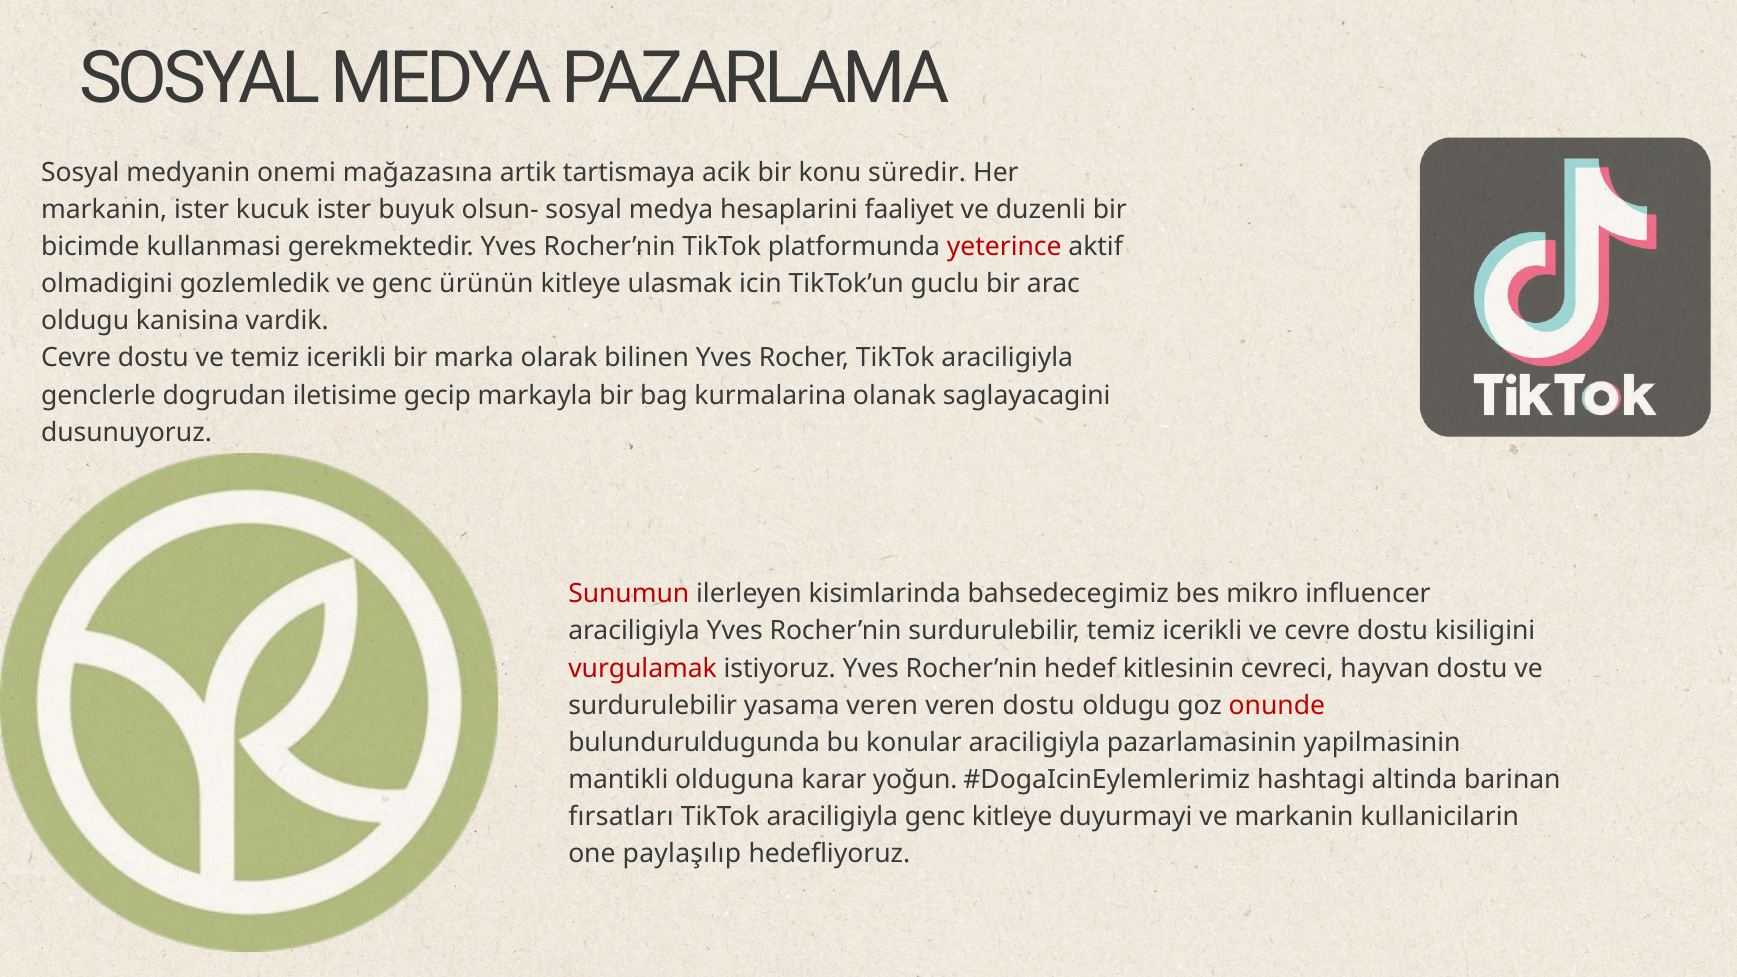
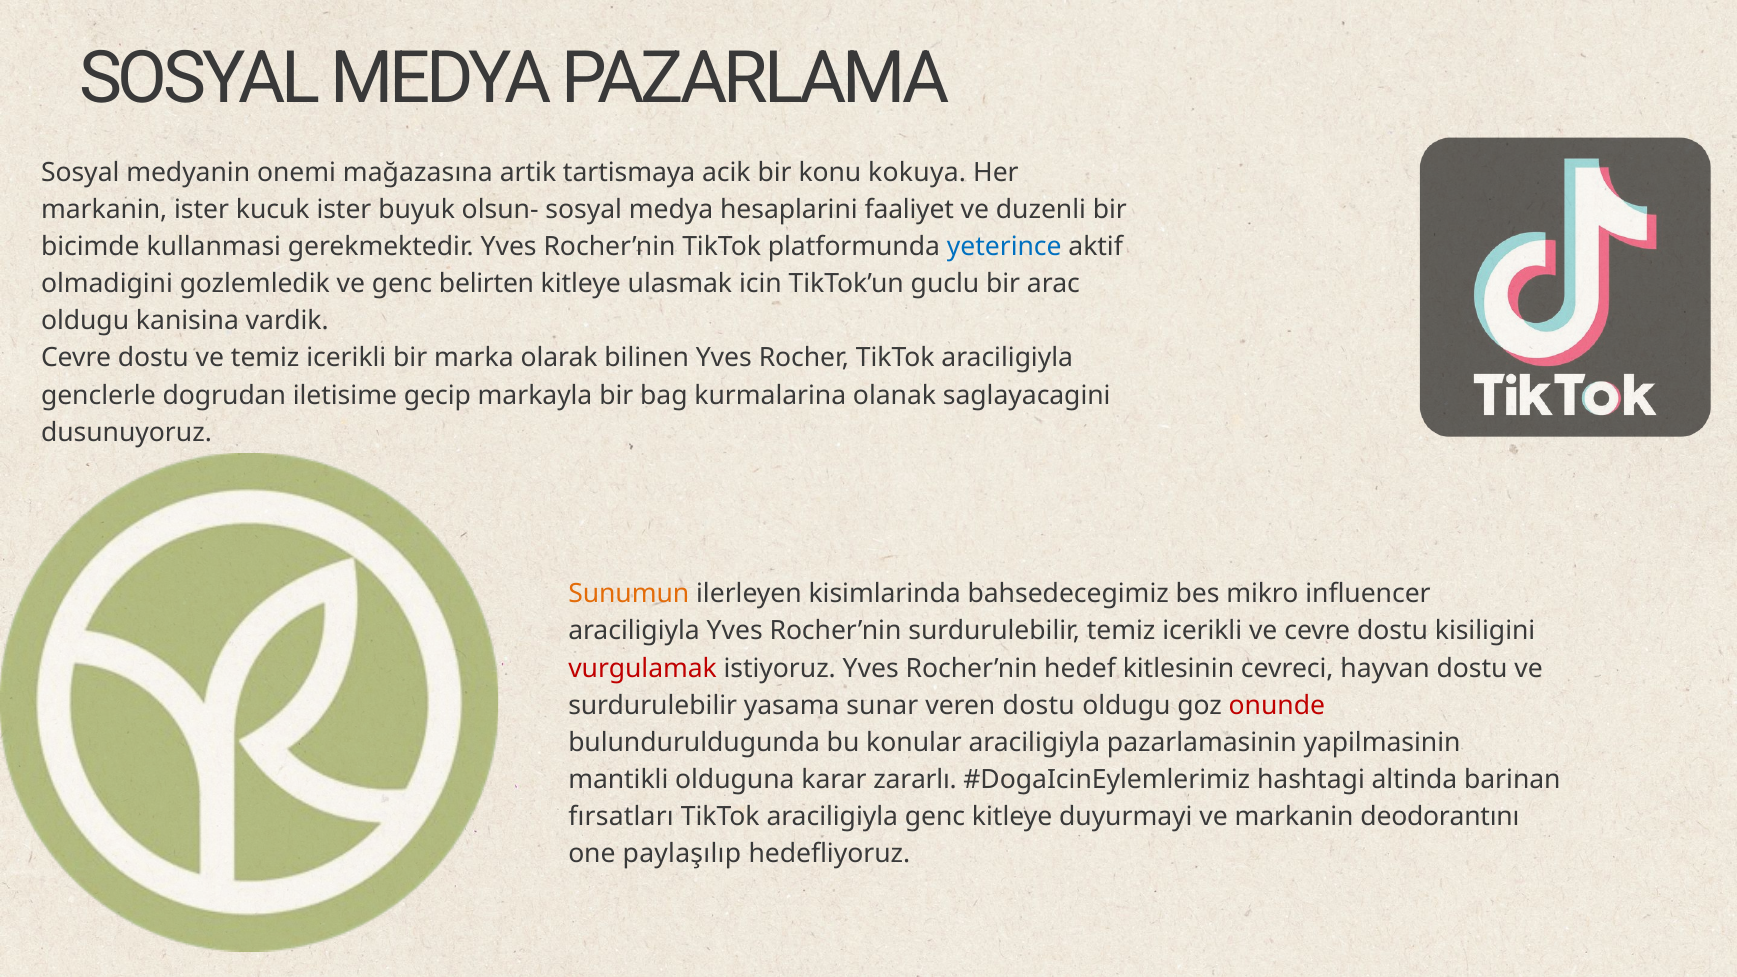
süredir: süredir -> kokuya (917, 172)
yeterince colour: red -> blue (1004, 247)
ürünün: ürünün -> belirten (487, 284)
Sunumun colour: red -> orange (629, 594)
yasama veren: veren -> sunar (882, 706)
yoğun: yoğun -> zararlı (915, 780)
kullanicilarin: kullanicilarin -> deodorantını (1440, 817)
